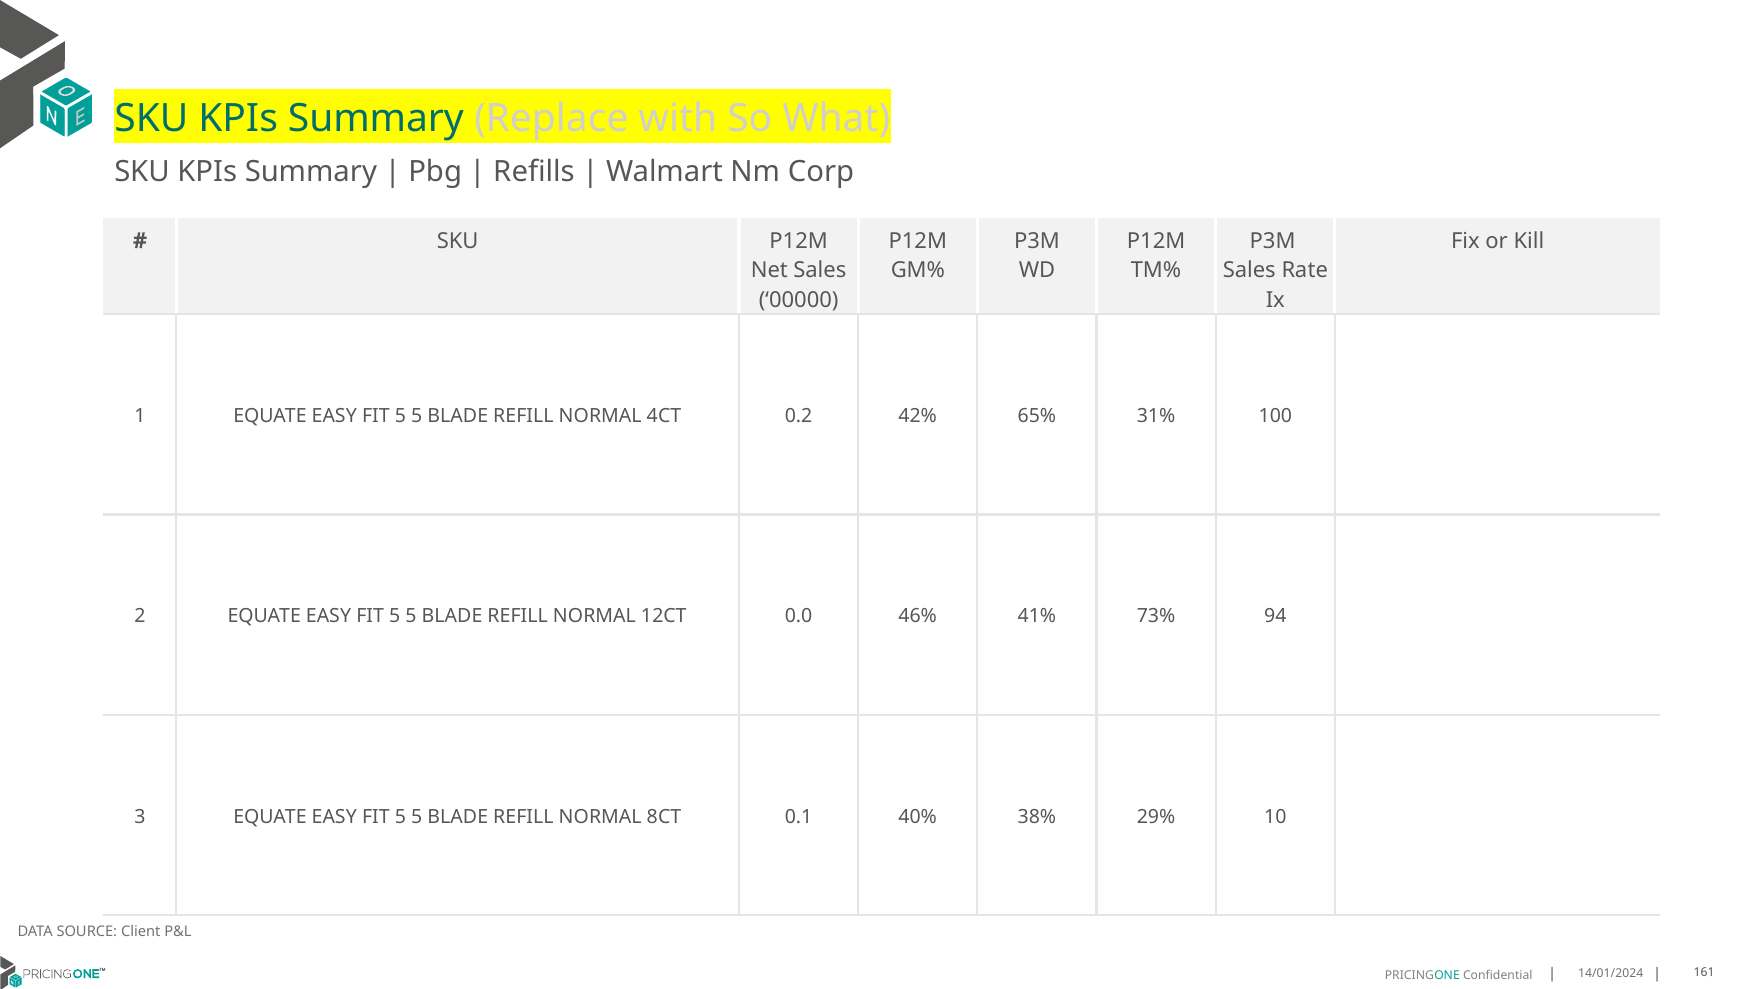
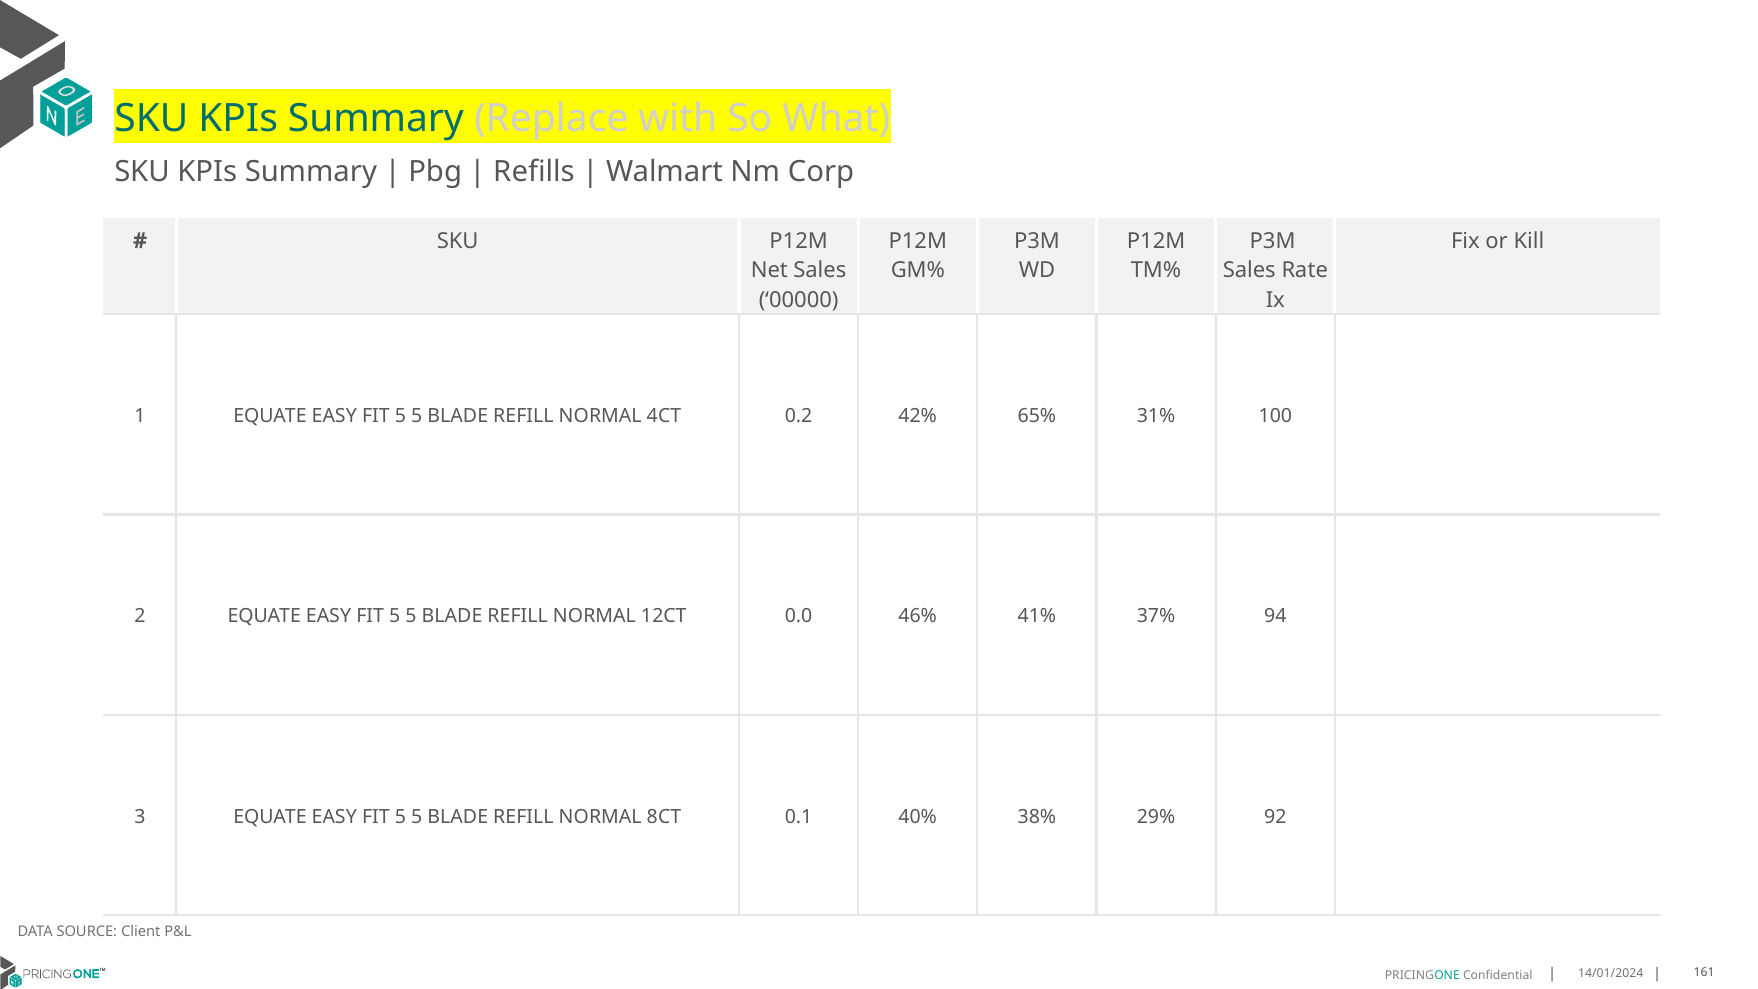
73%: 73% -> 37% (1156, 616)
10: 10 -> 92 (1275, 816)
